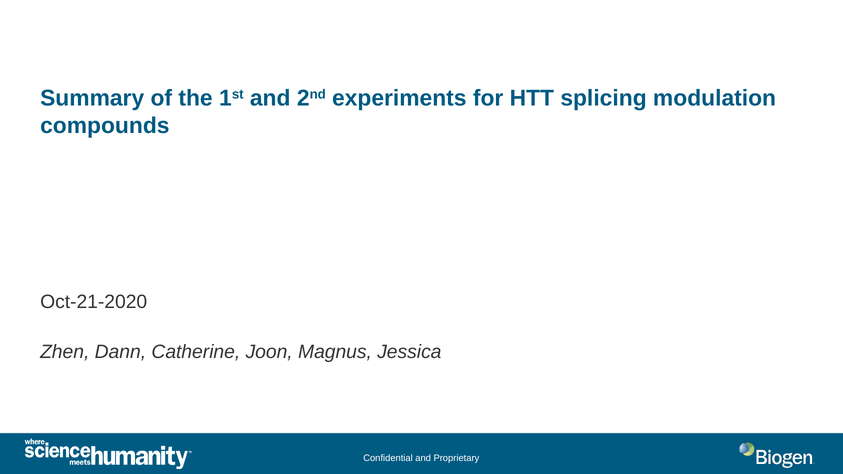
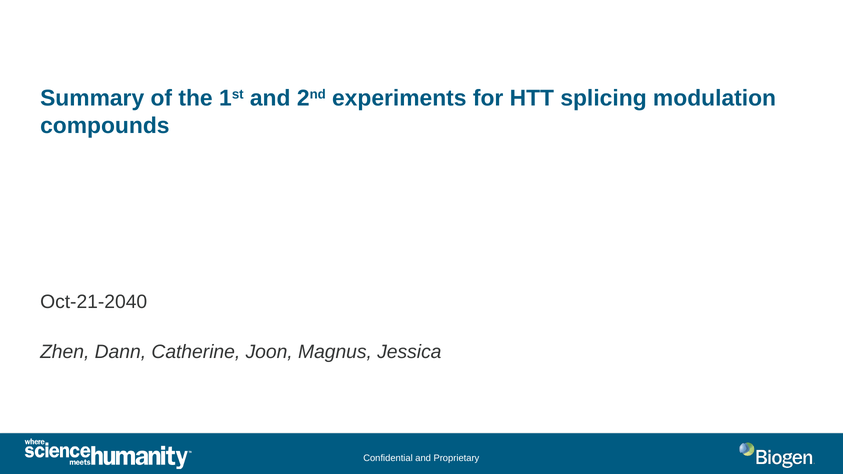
Oct-21-2020: Oct-21-2020 -> Oct-21-2040 (94, 302)
